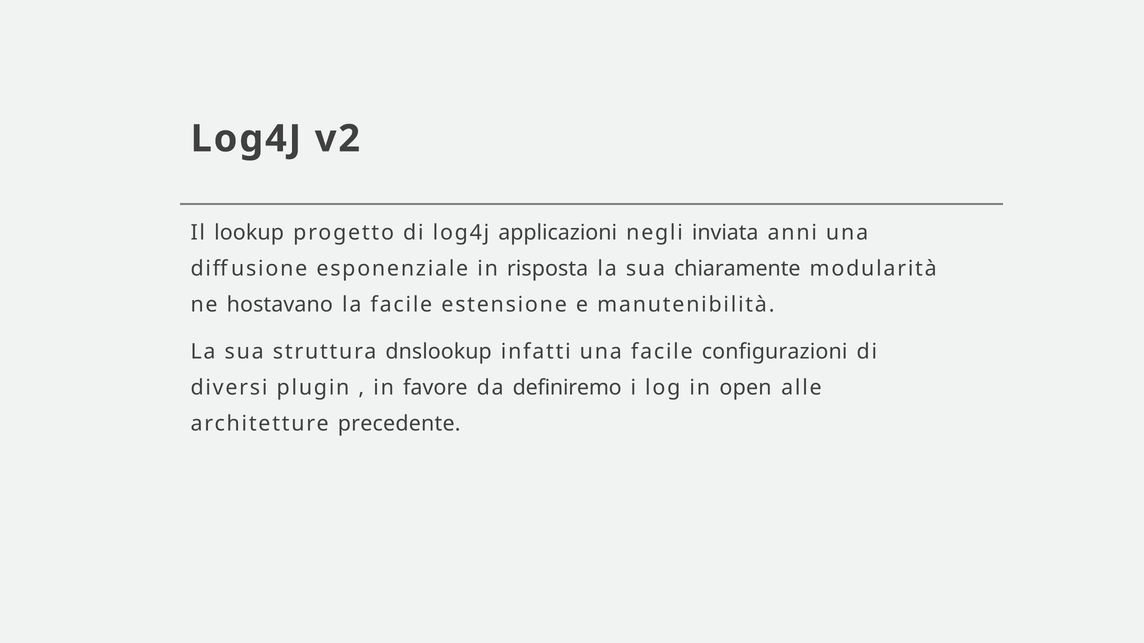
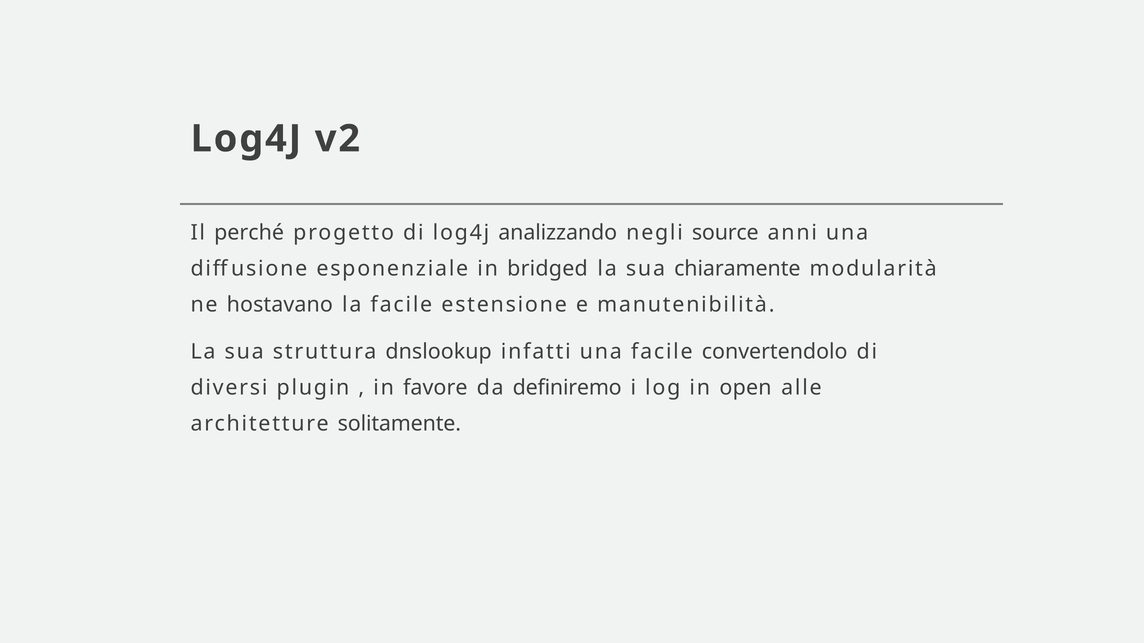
lookup: lookup -> perché (249, 233)
applicazioni: applicazioni -> analizzando (558, 233)
inviata: inviata -> source (725, 233)
risposta: risposta -> bridged (548, 269)
configurazioni: configurazioni -> convertendolo (775, 352)
precedente: precedente -> solitamente (399, 424)
